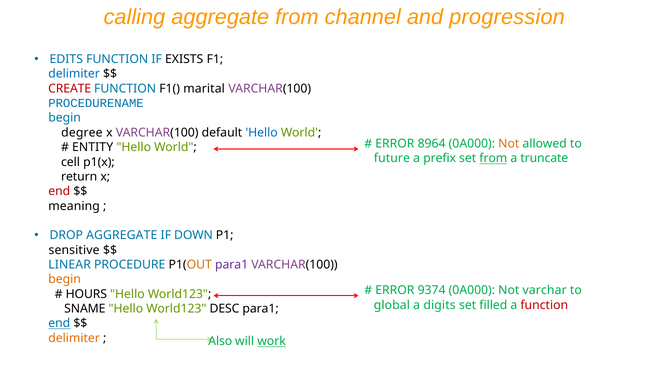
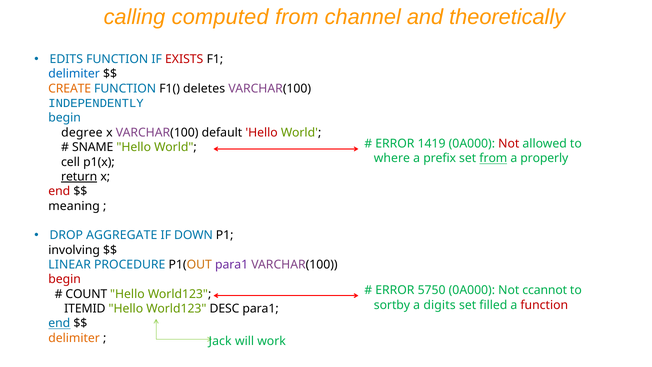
calling aggregate: aggregate -> computed (220, 17)
progression: progression -> theoretically (507, 17)
EXISTS colour: black -> red (184, 59)
CREATE colour: red -> orange (70, 89)
marital: marital -> deletes (204, 89)
PROCEDURENAME: PROCEDURENAME -> INDEPENDENTLY (96, 103)
Hello colour: blue -> red (262, 133)
8964: 8964 -> 1419 (432, 144)
Not colour: orange -> red (509, 144)
ENTITY: ENTITY -> SNAME (93, 147)
future: future -> where (392, 158)
truncate: truncate -> properly (544, 158)
return underline: none -> present (79, 177)
sensitive: sensitive -> involving (74, 250)
begin colour: orange -> red (65, 279)
9374: 9374 -> 5750 (432, 290)
varchar: varchar -> ccannot (545, 290)
HOURS: HOURS -> COUNT (86, 294)
global: global -> sortby (392, 305)
SNAME: SNAME -> ITEMID (85, 309)
Also: Also -> Jack (220, 341)
work underline: present -> none (272, 341)
